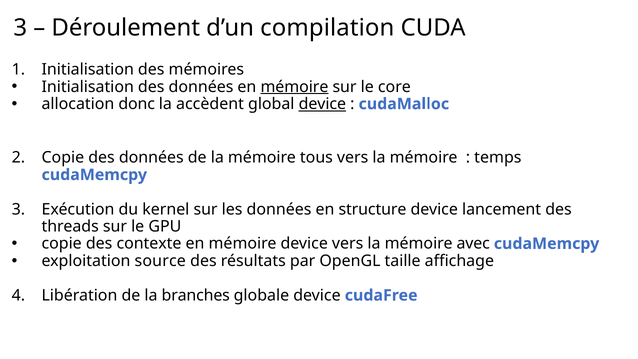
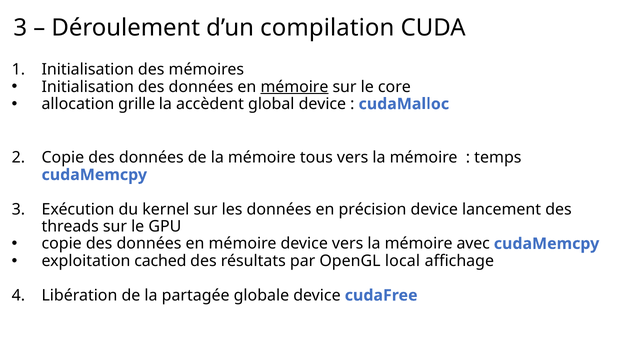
donc: donc -> grille (137, 104)
device underline: present -> none (322, 104)
structure: structure -> précision (372, 209)
contexte: contexte -> données (149, 244)
source: source -> cached (160, 261)
taille: taille -> local (403, 261)
branches: branches -> partagée (196, 295)
